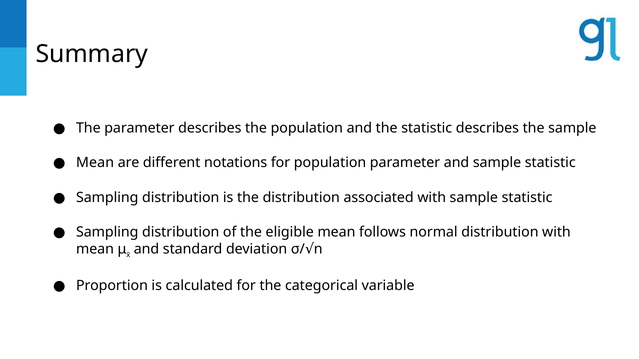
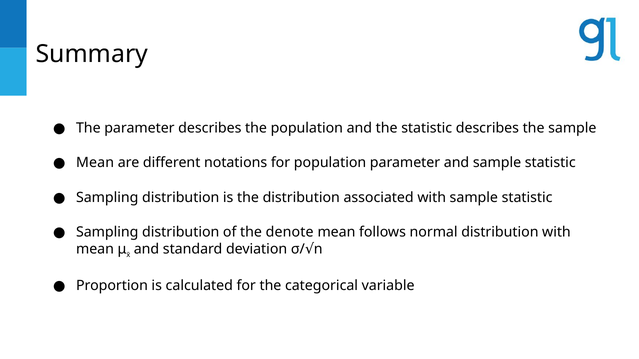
eligible: eligible -> denote (290, 233)
